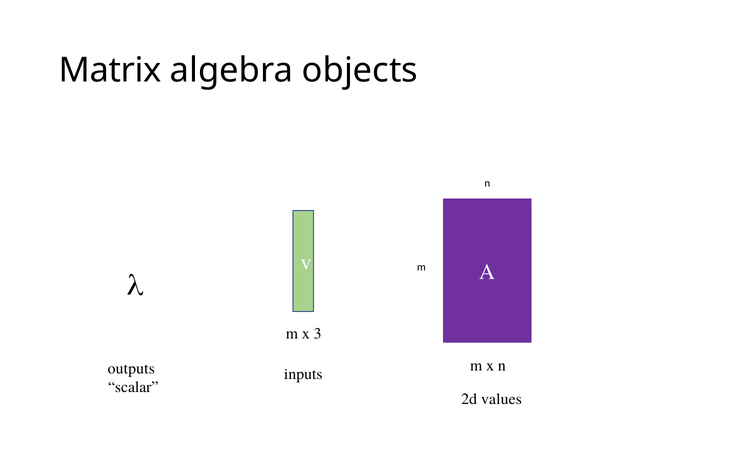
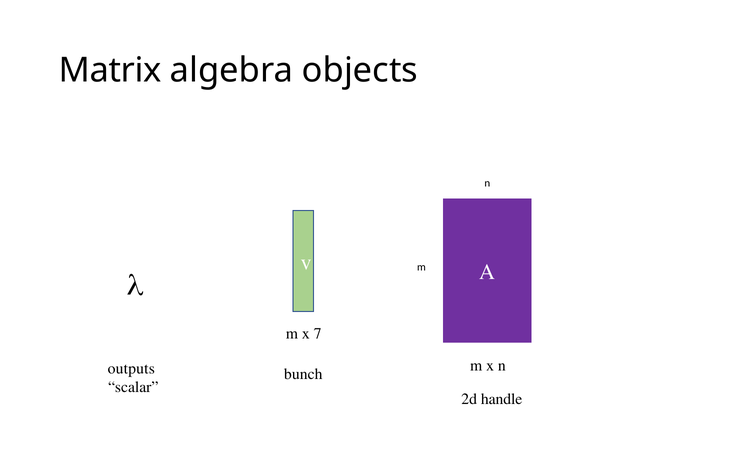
3: 3 -> 7 (318, 334)
inputs: inputs -> bunch (303, 374)
values: values -> handle (502, 399)
